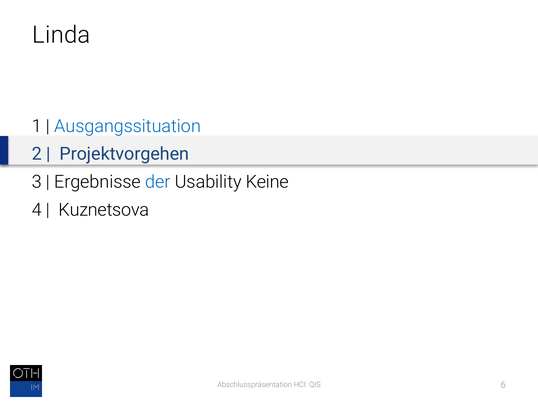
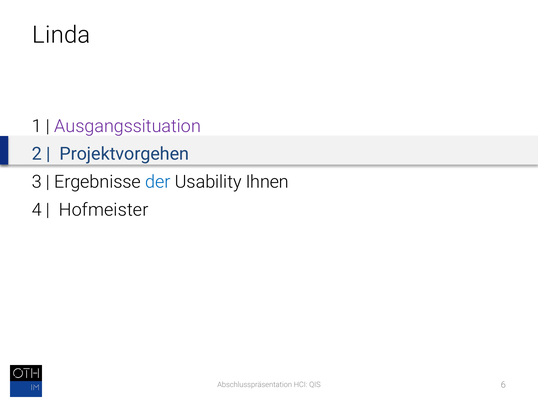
Ausgangssituation colour: blue -> purple (128, 126)
Keine: Keine -> Ihnen (267, 182)
Kuznetsova: Kuznetsova -> Hofmeister (104, 210)
